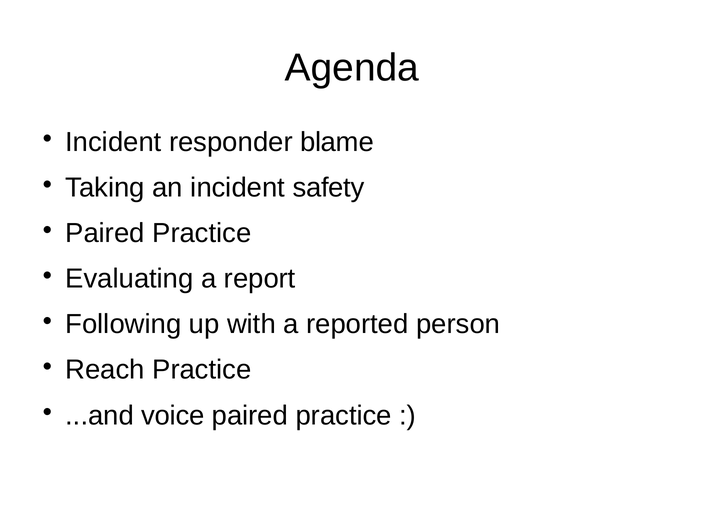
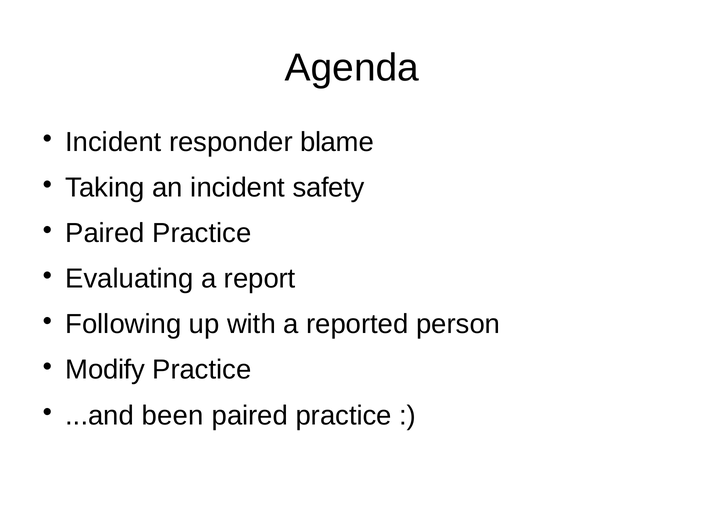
Reach: Reach -> Modify (105, 370)
voice: voice -> been (173, 415)
